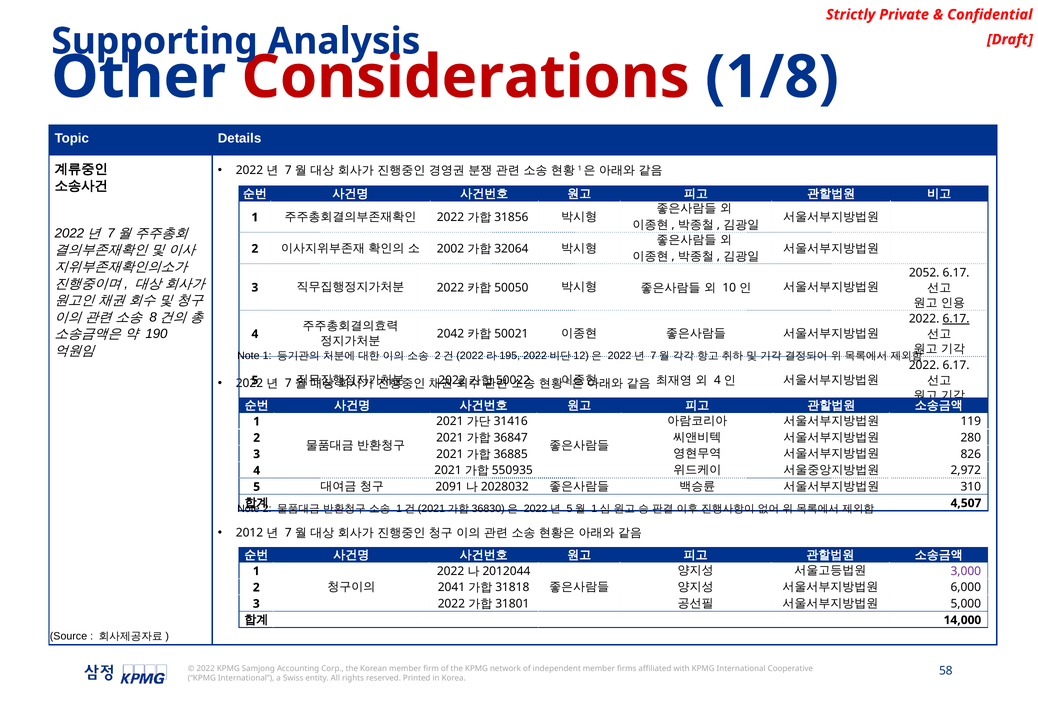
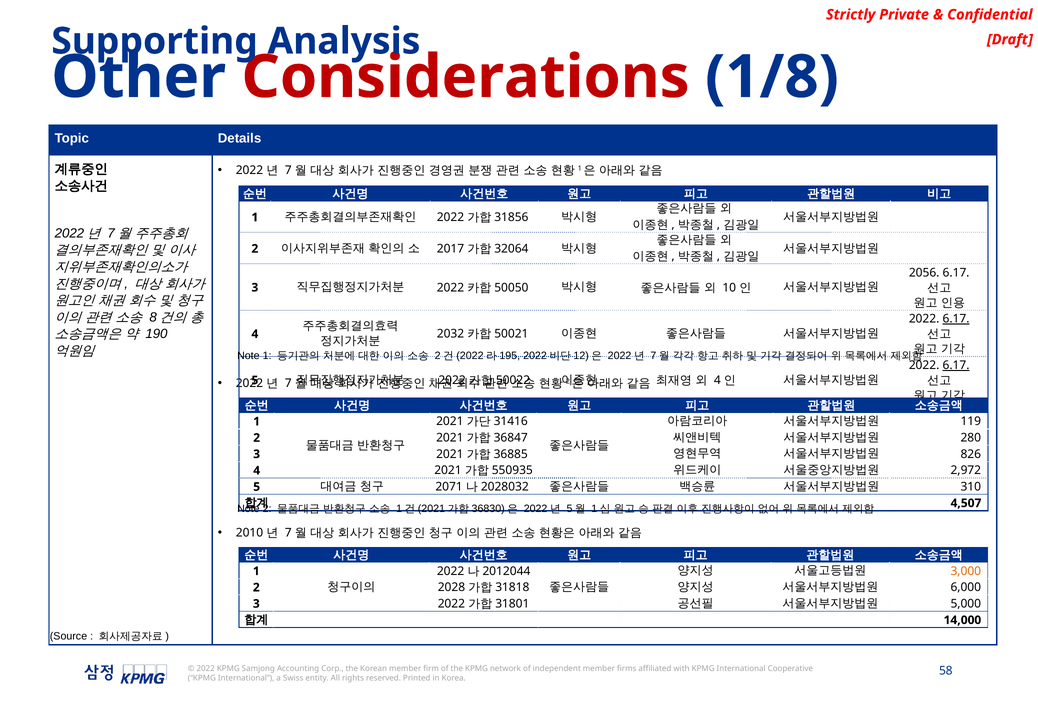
2002: 2002 -> 2017 (450, 249)
2052: 2052 -> 2056 (924, 272)
2042: 2042 -> 2032 (450, 334)
6.17 underline: none -> present (956, 365)
2091: 2091 -> 2071 (449, 487)
2012: 2012 -> 2010 (249, 532)
3,000 colour: purple -> orange (966, 571)
2041: 2041 -> 2028 (451, 587)
